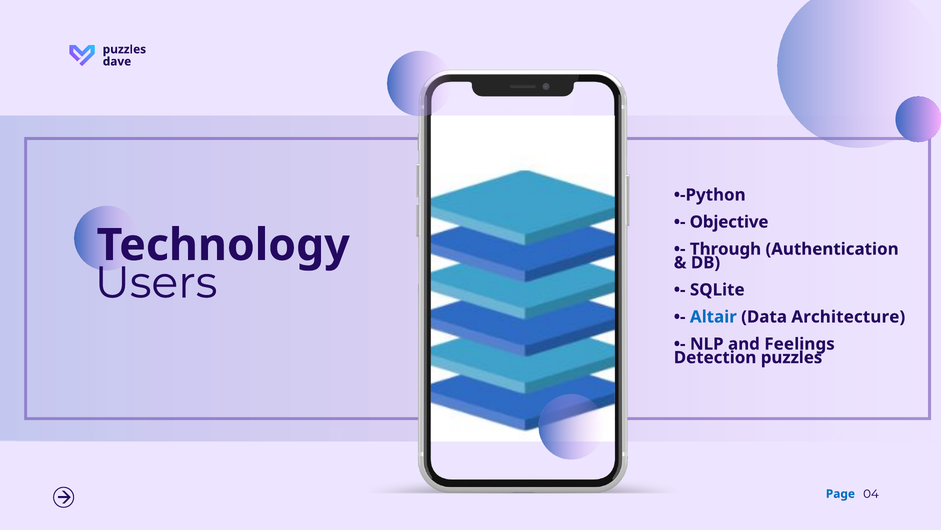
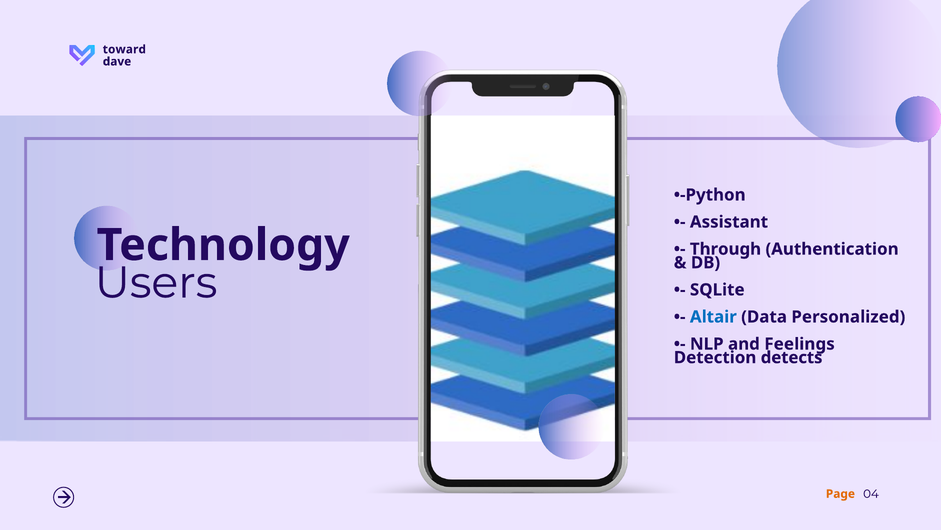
puzzles: puzzles -> toward (124, 49)
Objective: Objective -> Assistant (729, 222)
Architecture: Architecture -> Personalized (848, 317)
Detection puzzles: puzzles -> detects (792, 357)
Page colour: blue -> orange (840, 493)
